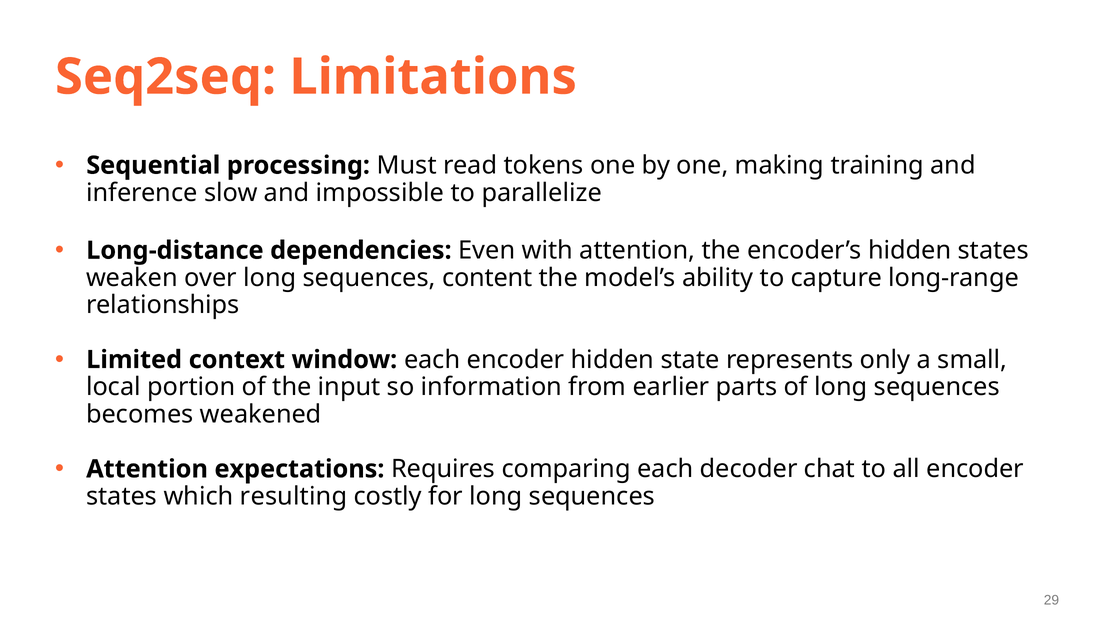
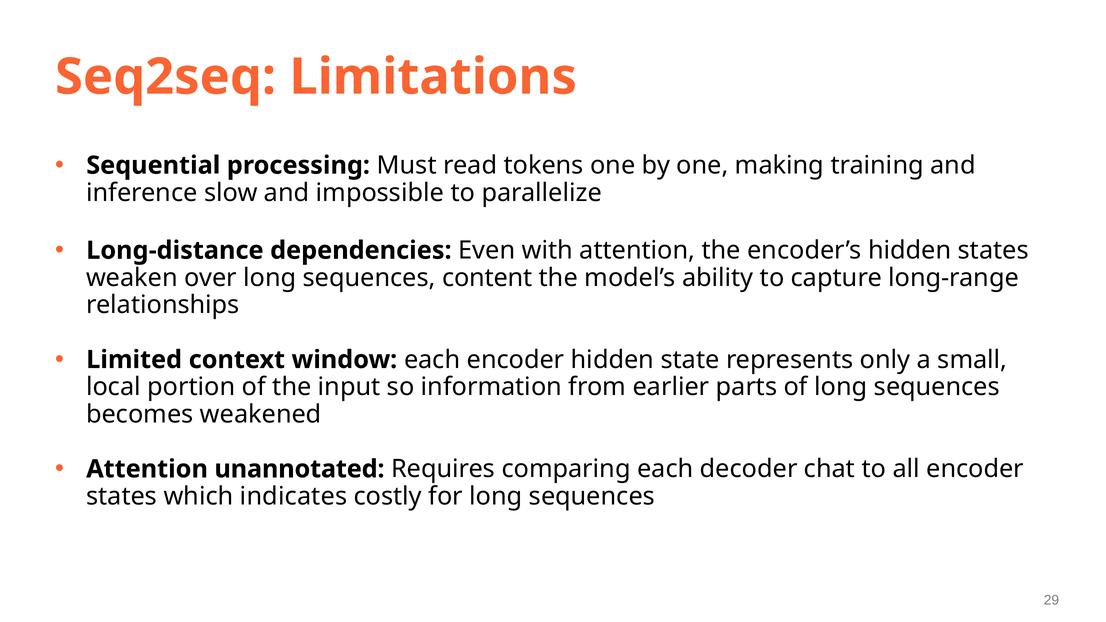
expectations: expectations -> unannotated (299, 469)
resulting: resulting -> indicates (294, 496)
